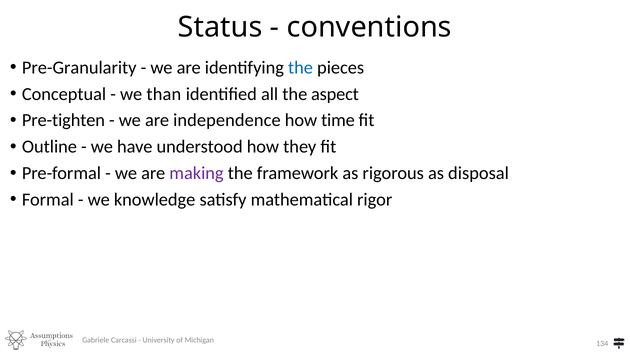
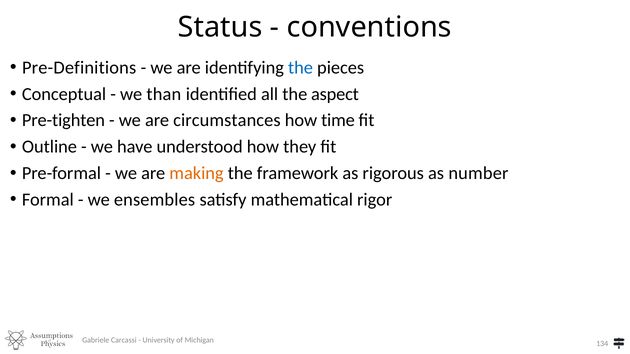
Pre-Granularity: Pre-Granularity -> Pre-Definitions (79, 68)
independence: independence -> circumstances (227, 121)
making colour: purple -> orange (196, 173)
disposal: disposal -> number (478, 173)
knowledge: knowledge -> ensembles (155, 200)
